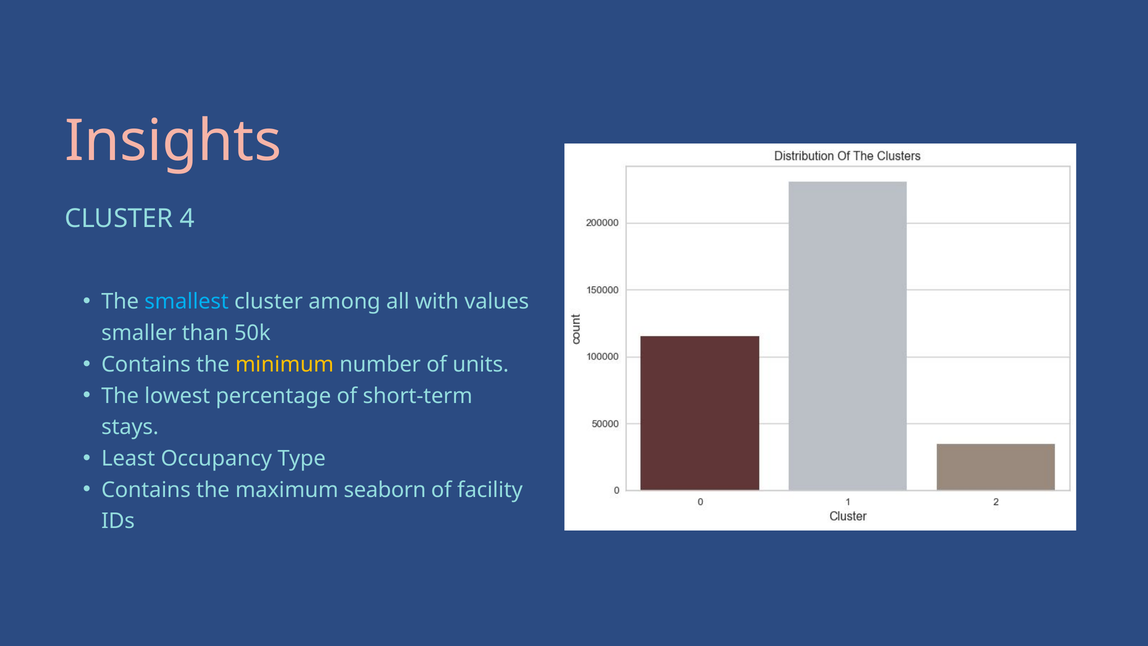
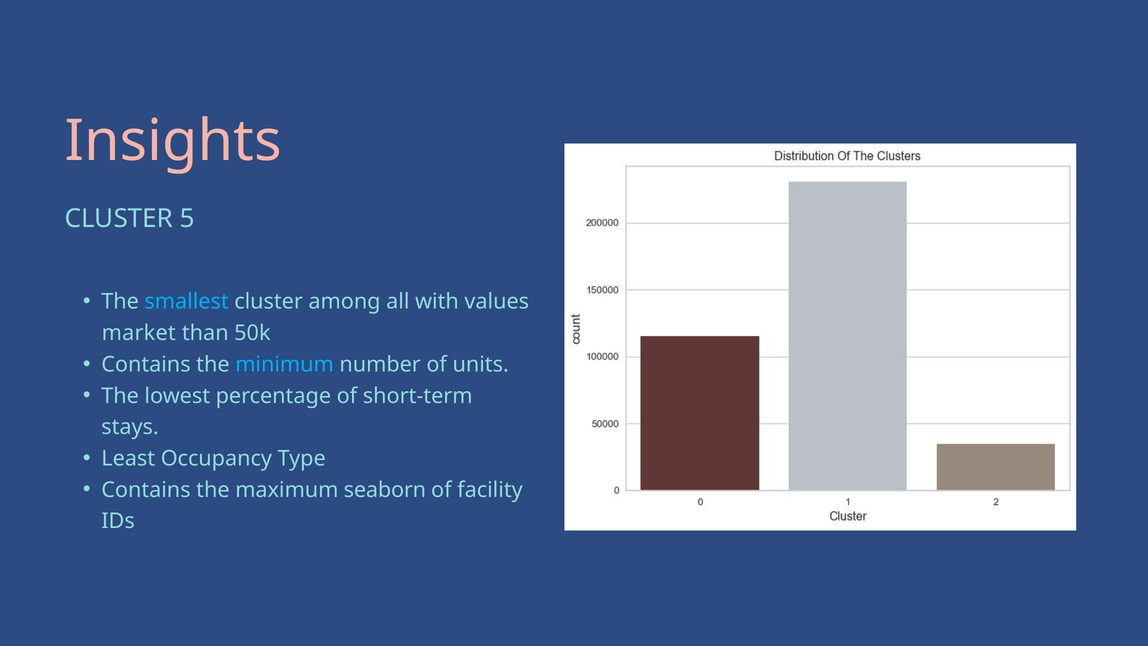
4: 4 -> 5 (187, 218)
smaller: smaller -> market (139, 333)
minimum colour: yellow -> light blue (285, 364)
